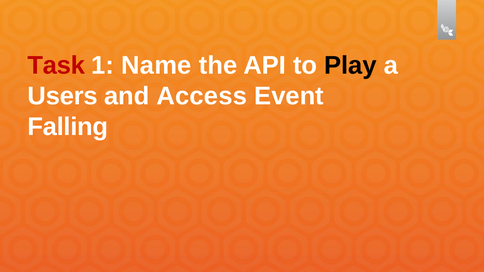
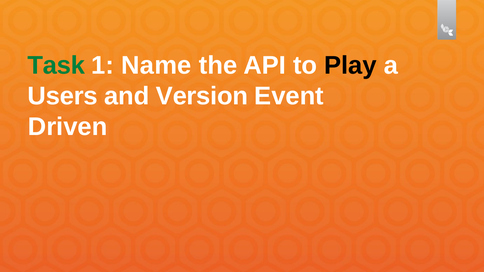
Task colour: red -> green (56, 65)
Access: Access -> Version (202, 96)
Falling: Falling -> Driven (68, 127)
